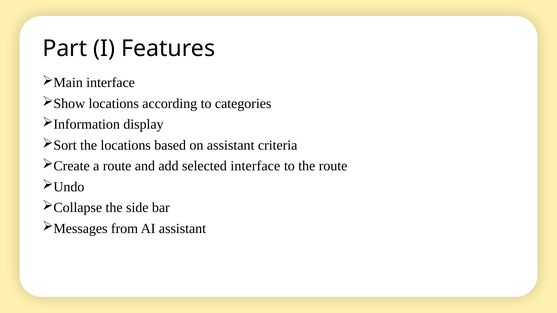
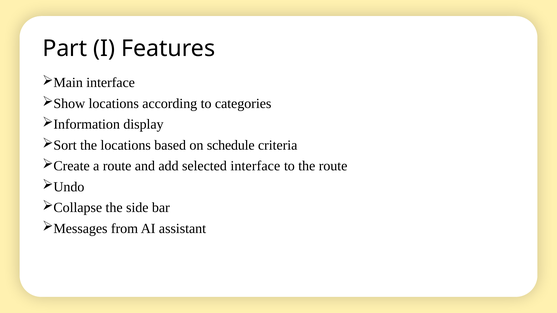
on assistant: assistant -> schedule (231, 145)
